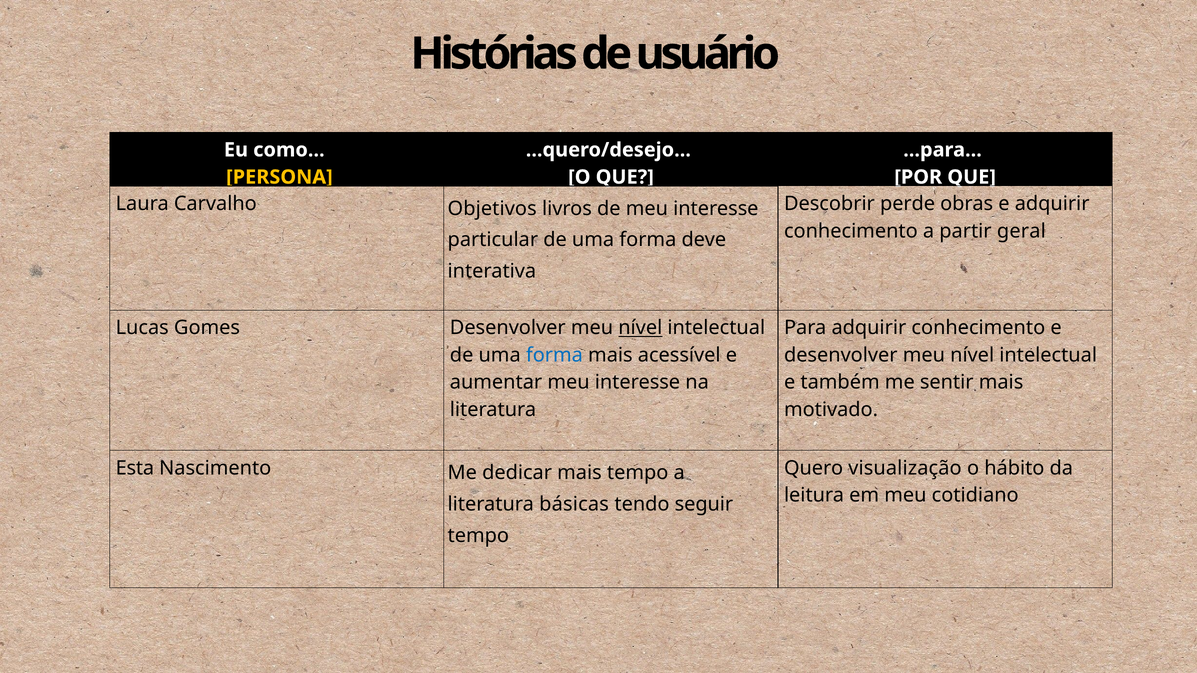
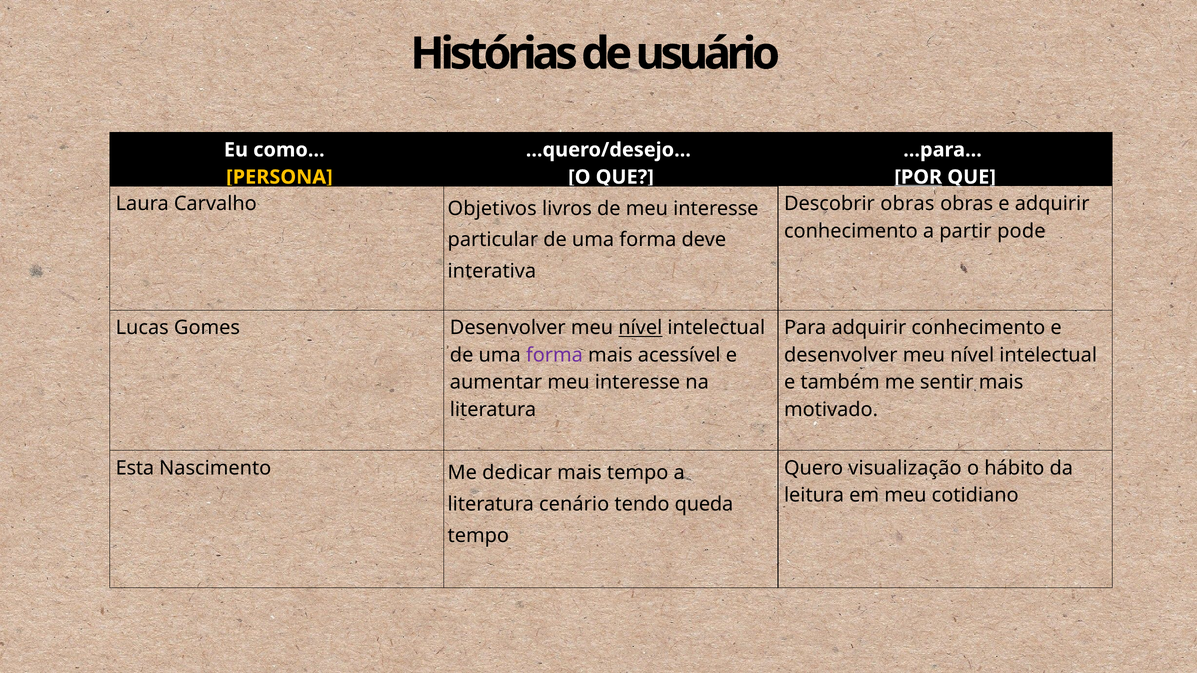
POR underline: none -> present (918, 177)
Descobrir perde: perde -> obras (907, 204)
geral: geral -> pode (1021, 231)
forma colour: blue -> purple (554, 355)
básicas: básicas -> cenário (574, 504)
seguir: seguir -> queda (704, 504)
